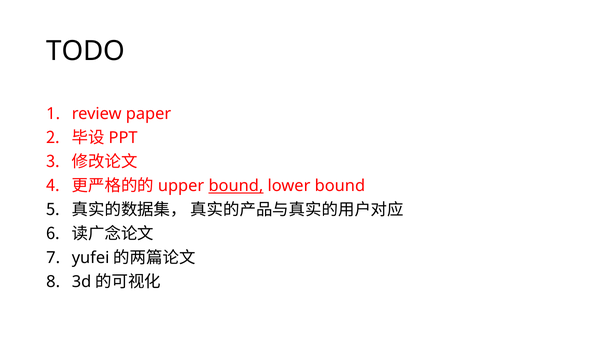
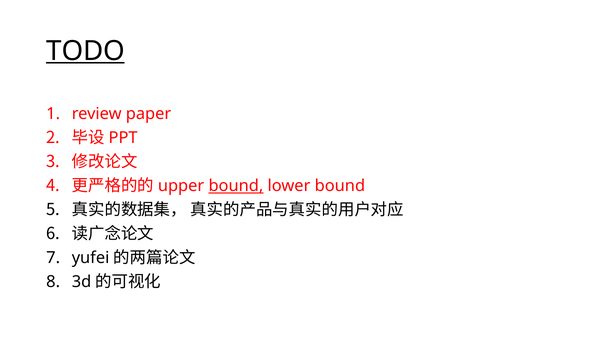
TODO underline: none -> present (86, 51)
